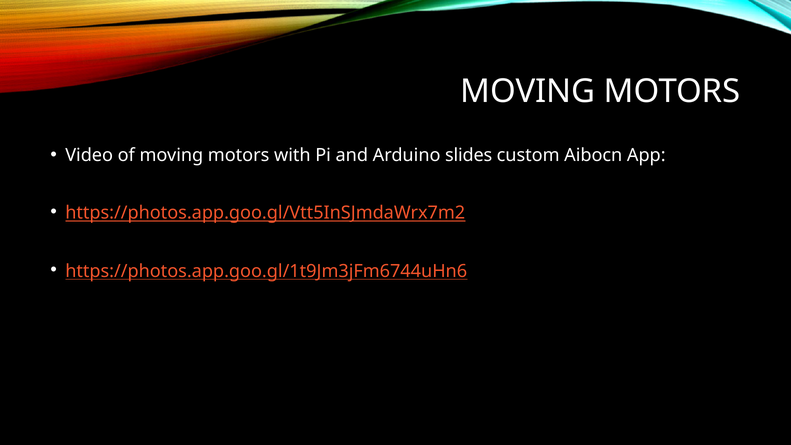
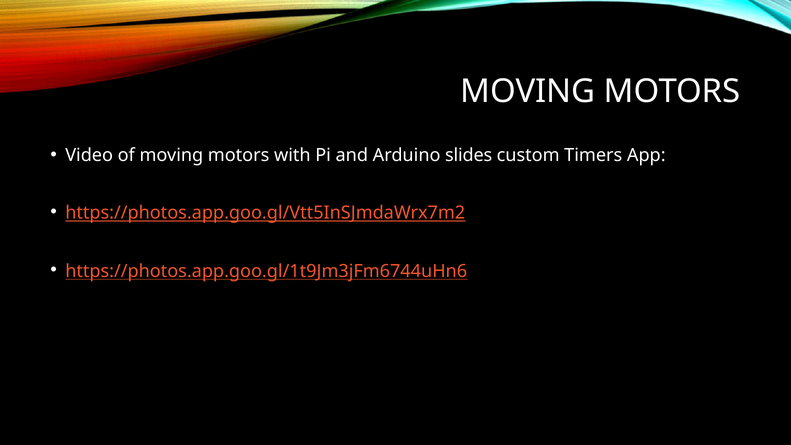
Aibocn: Aibocn -> Timers (593, 155)
